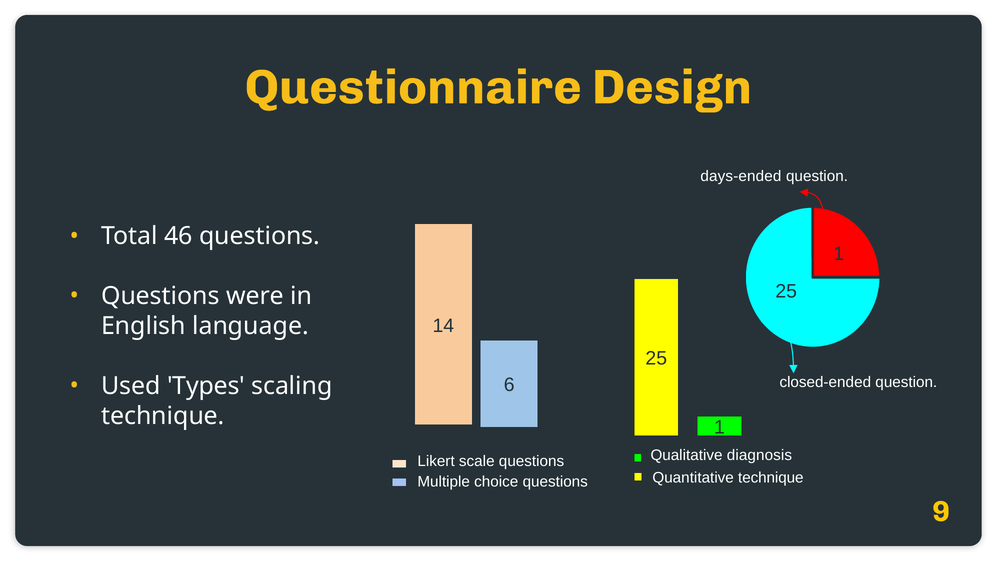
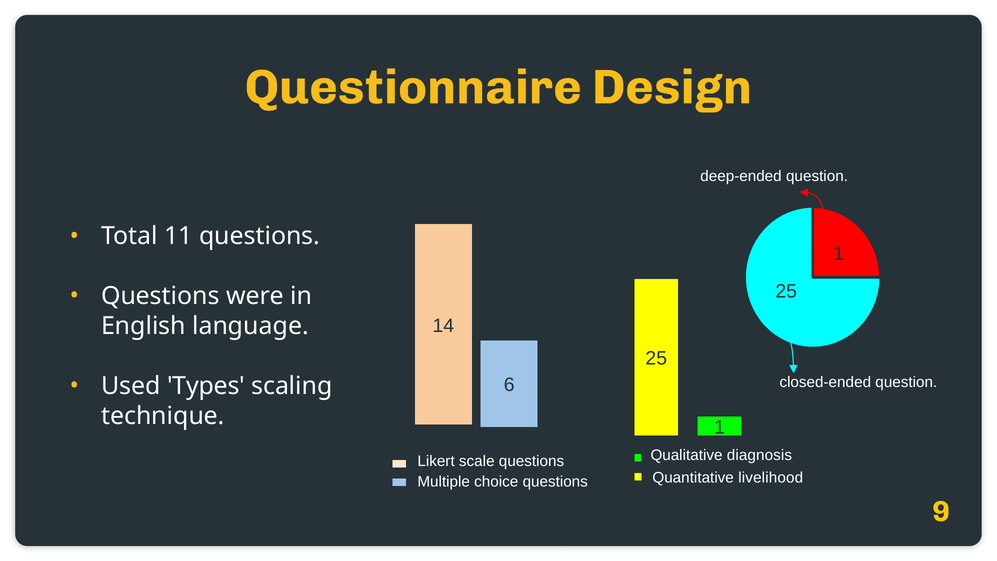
days-ended: days-ended -> deep-ended (741, 176)
46: 46 -> 11 (178, 236)
Quantitative technique: technique -> livelihood (771, 478)
